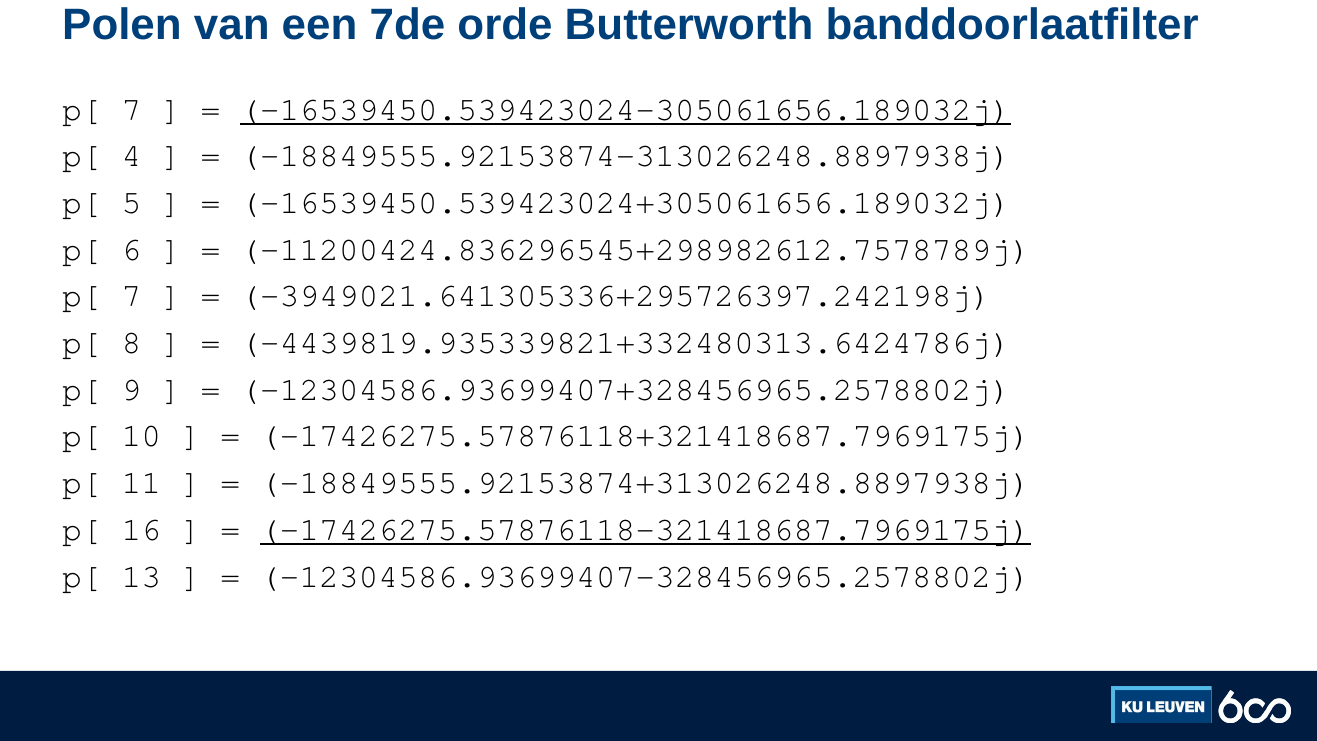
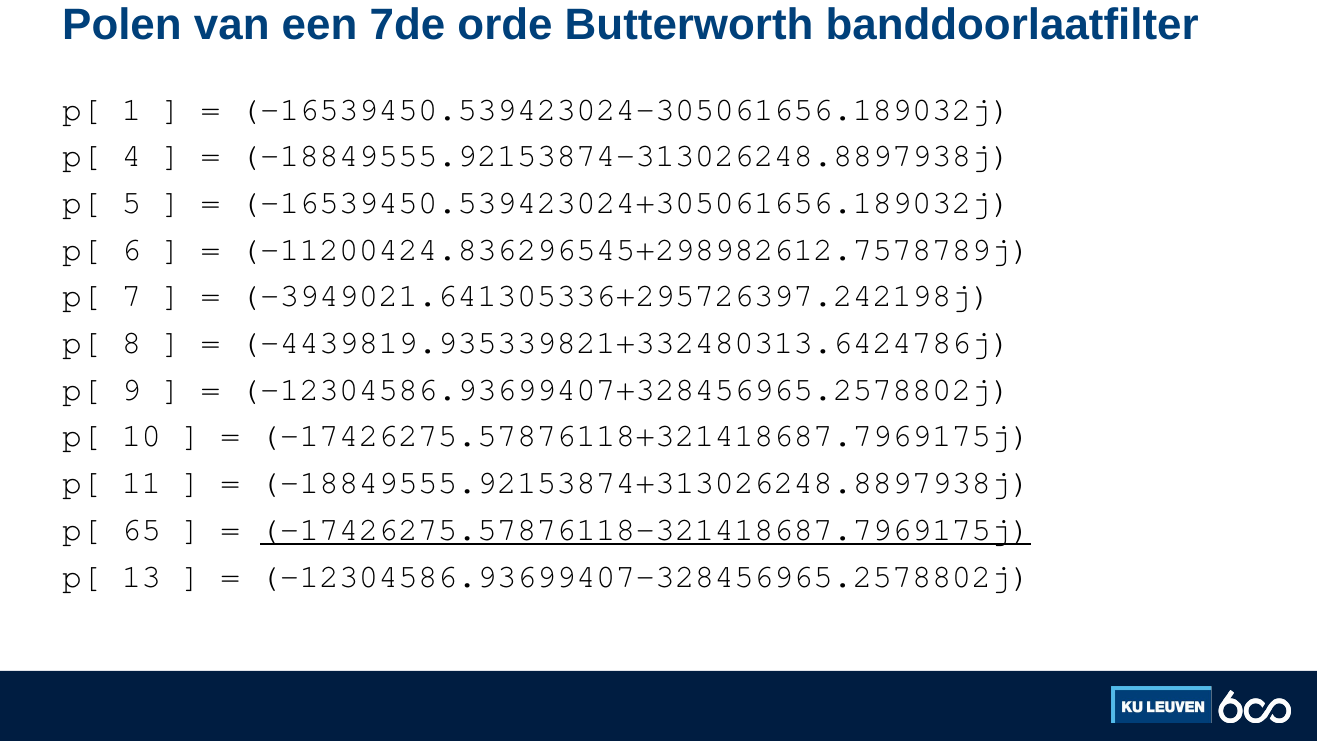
7: 7 -> 1 (131, 109)
-16539450.539423024-305061656.189032j underline: present -> none (625, 109)
16: 16 -> 65 (141, 529)
